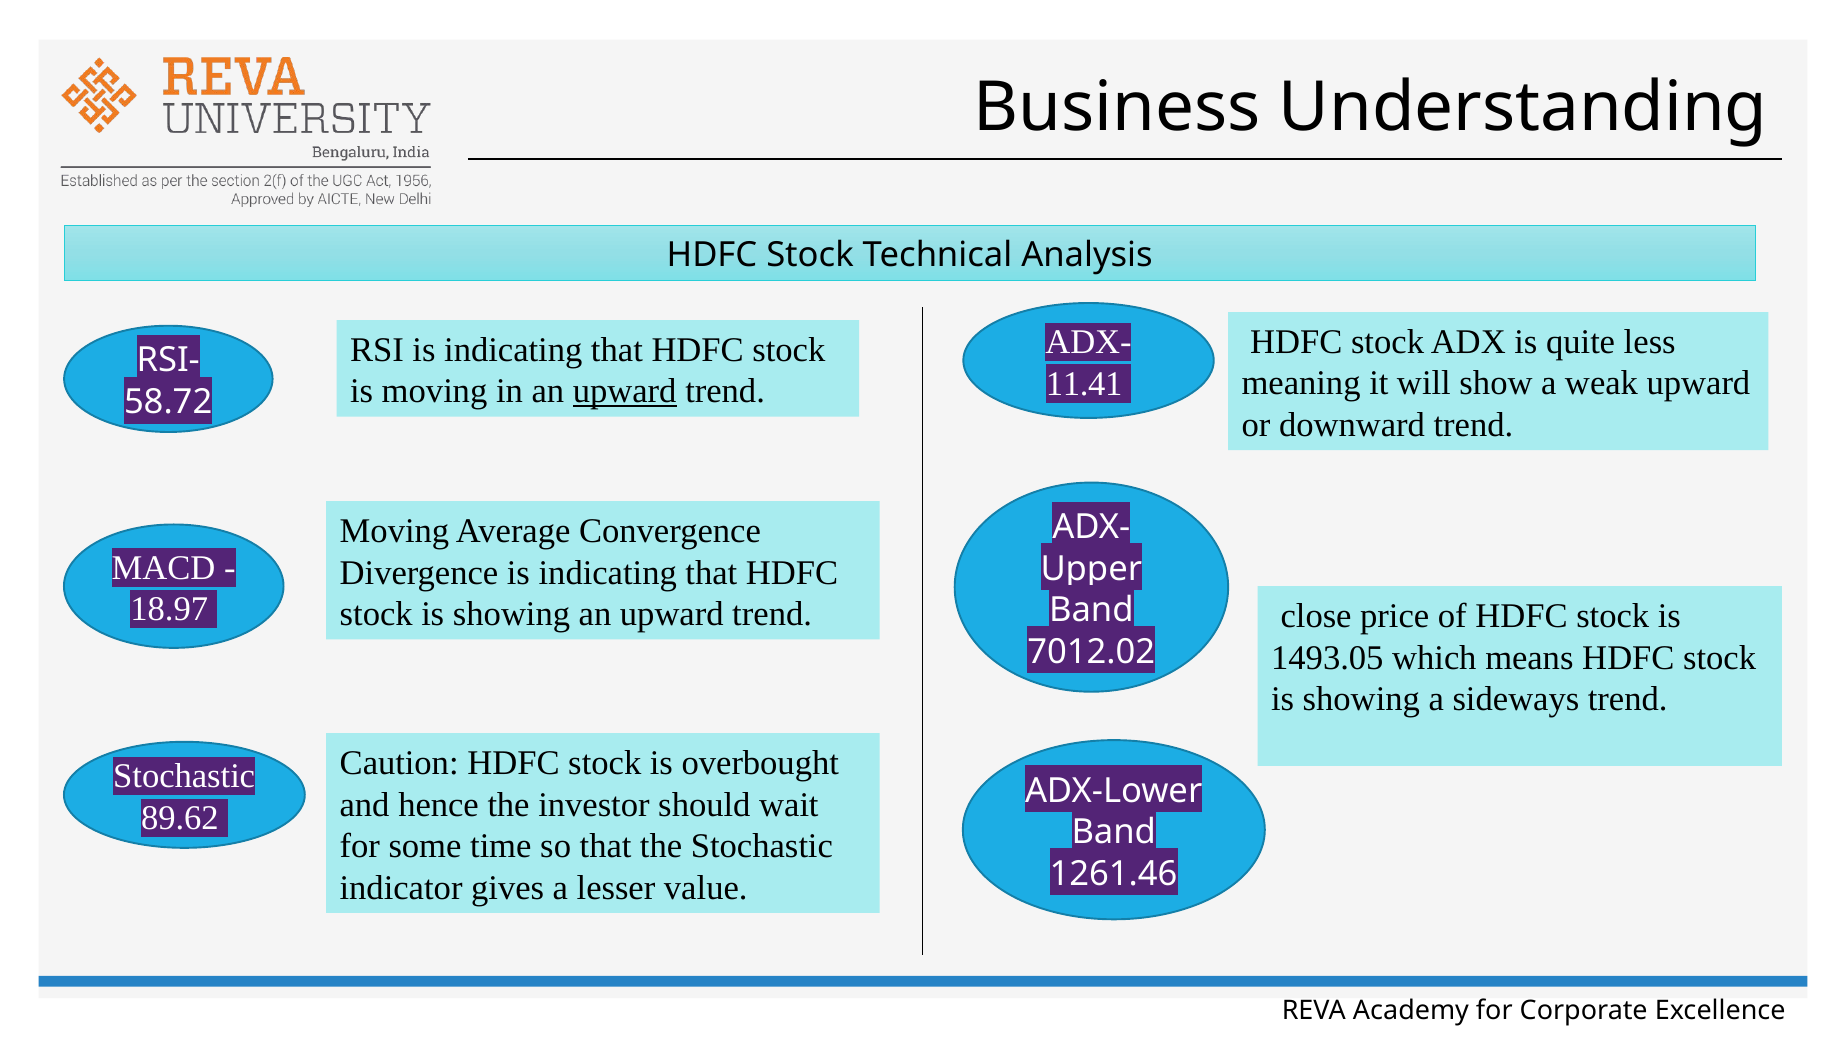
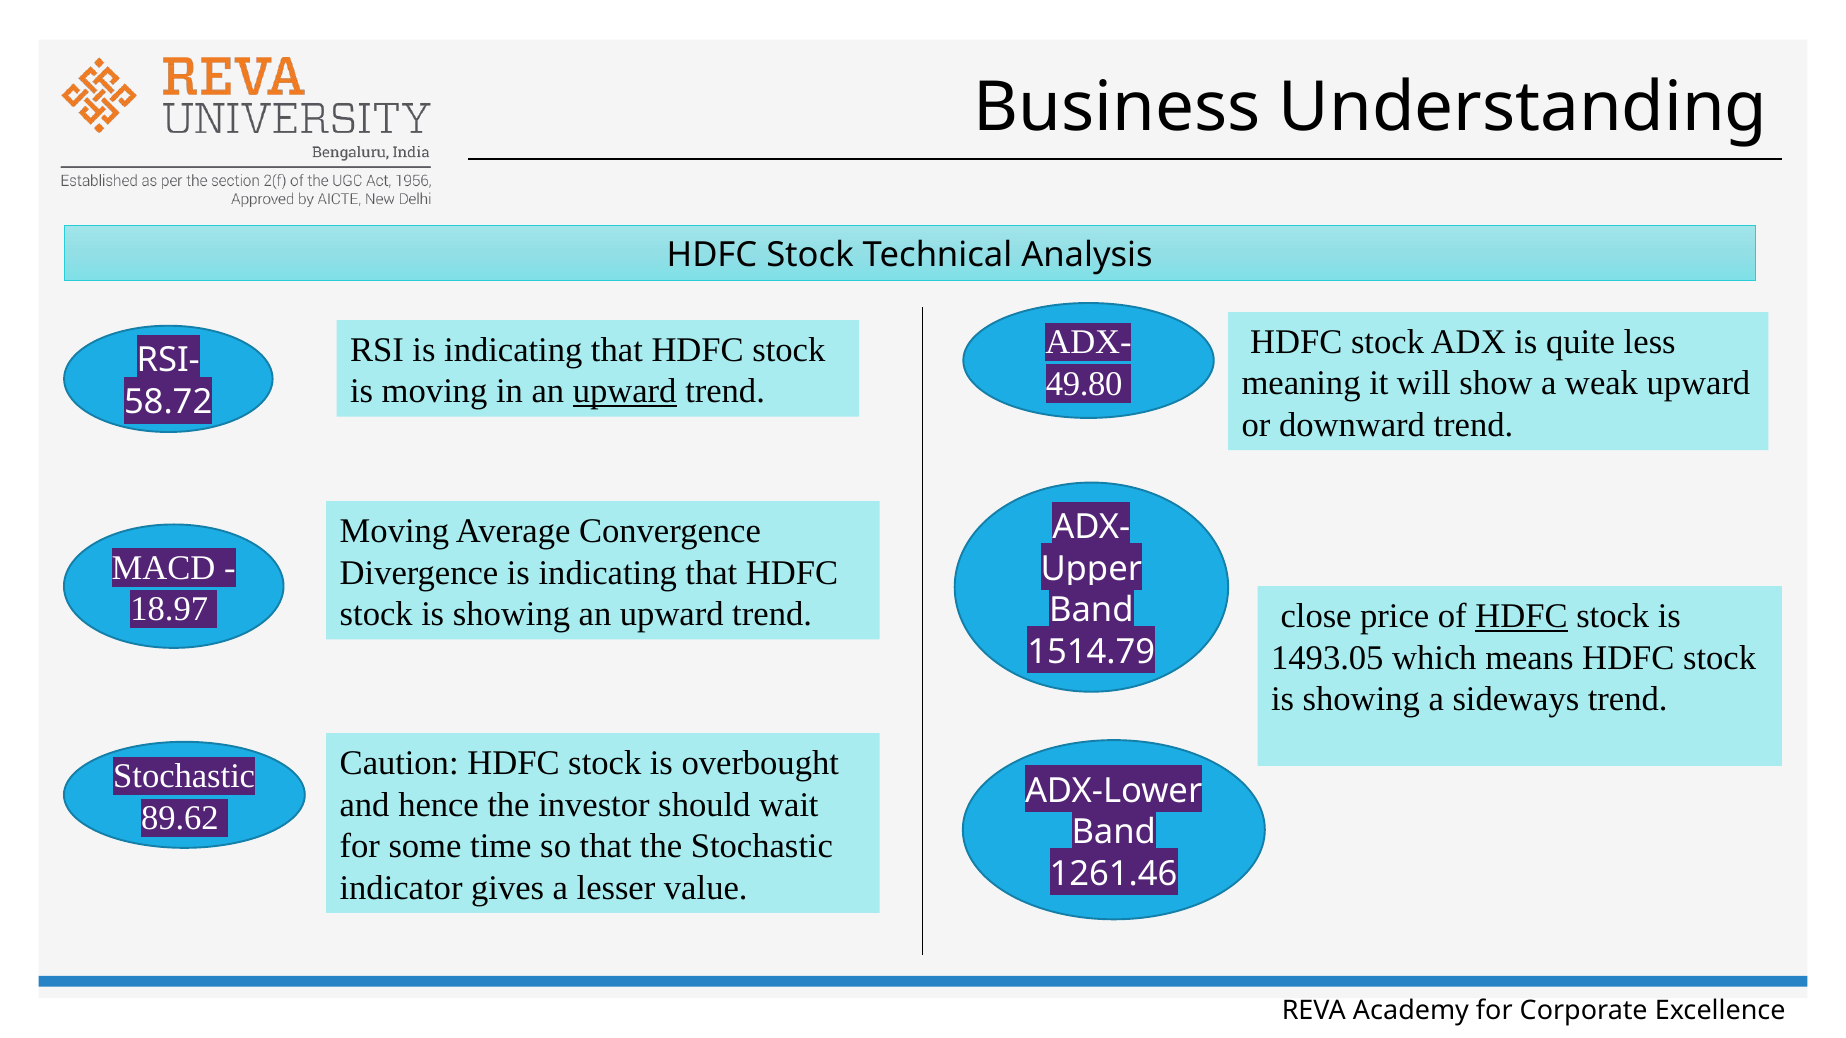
11.41: 11.41 -> 49.80 (1084, 384)
HDFC underline: none -> present (1521, 616)
7012.02: 7012.02 -> 1514.79 (1091, 652)
